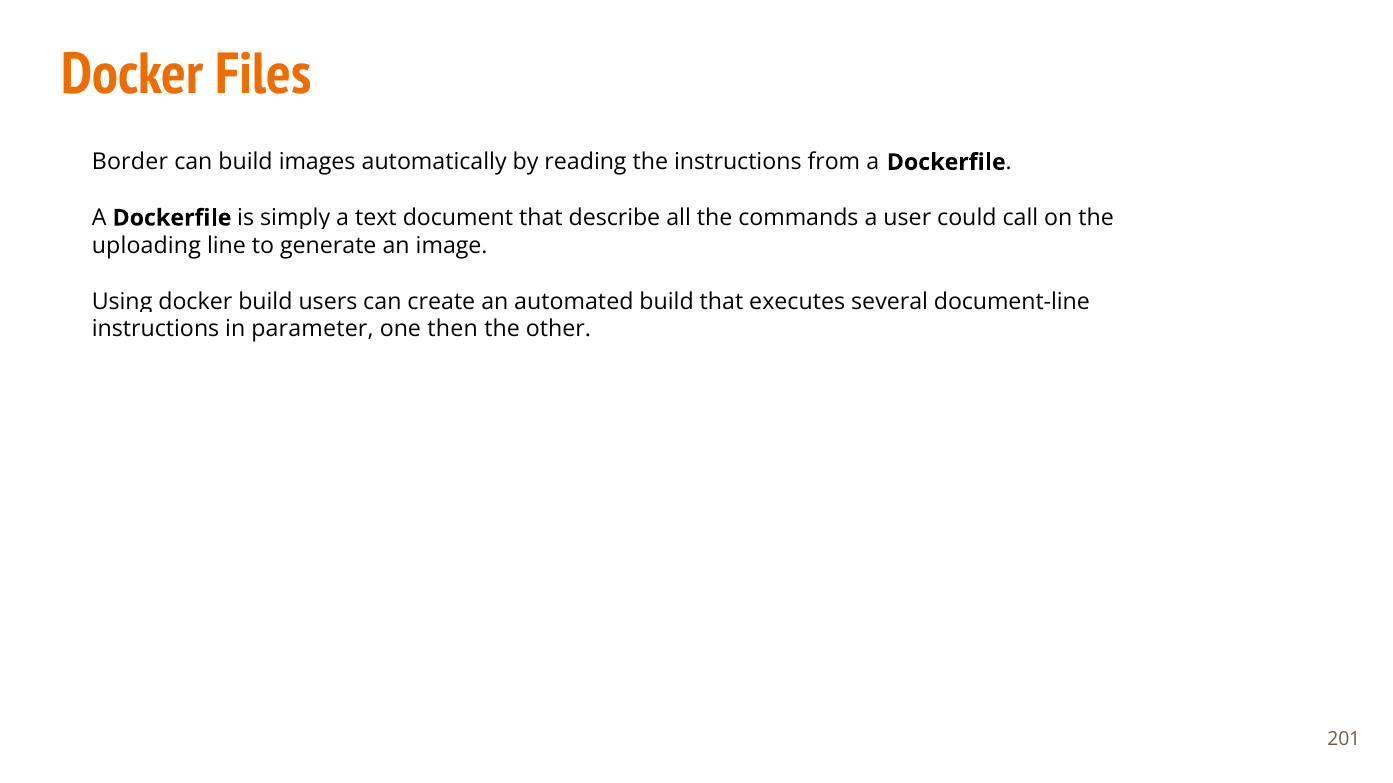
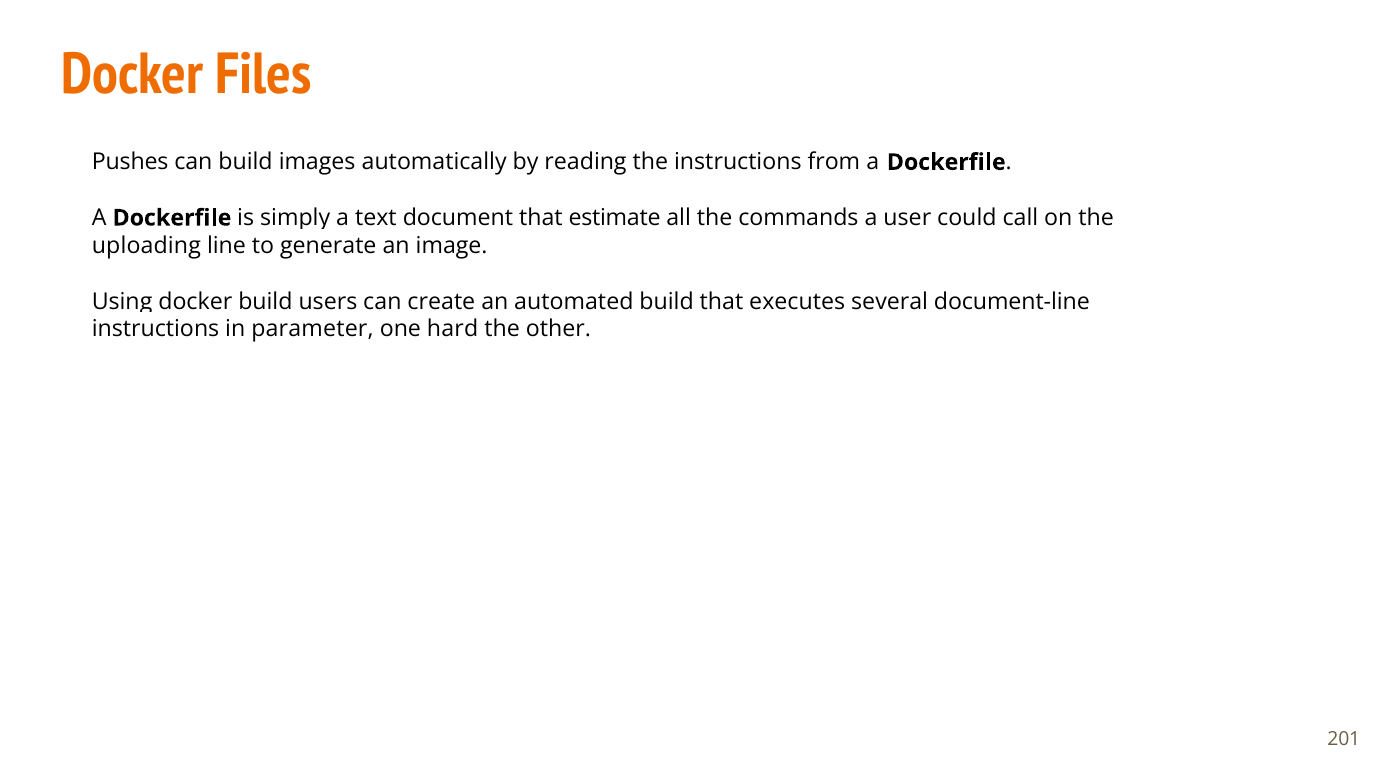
Border: Border -> Pushes (130, 162)
describe: describe -> estimate (615, 218)
then: then -> hard (453, 329)
